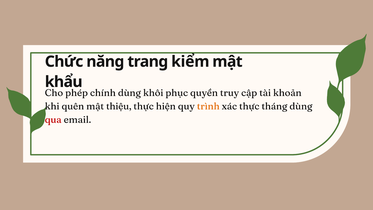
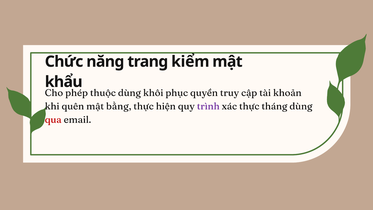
chính: chính -> thuộc (103, 93)
thiệu: thiệu -> bằng (119, 106)
trình colour: orange -> purple (208, 106)
